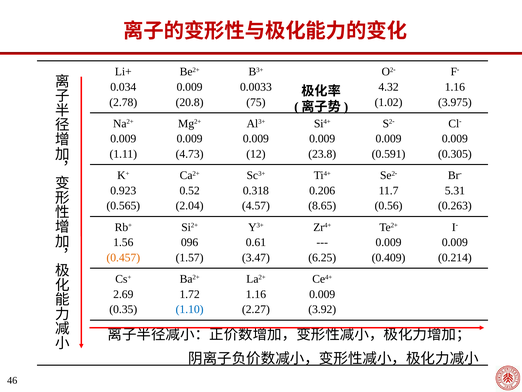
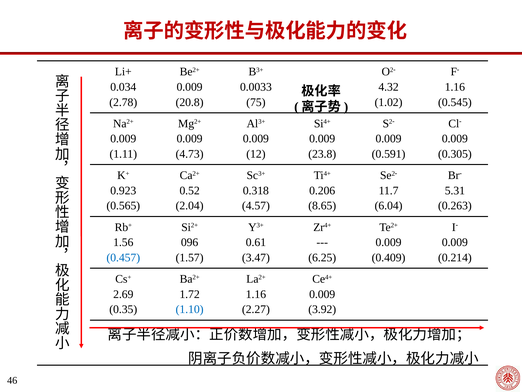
3.975: 3.975 -> 0.545 (455, 102)
0.56: 0.56 -> 6.04 (389, 206)
0.457 colour: orange -> blue (123, 257)
